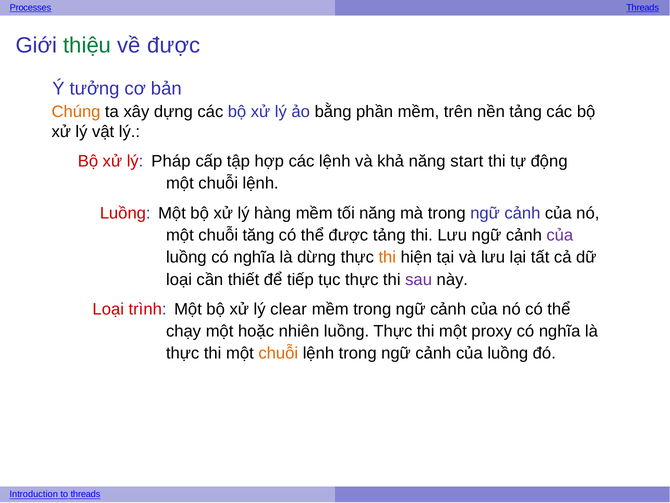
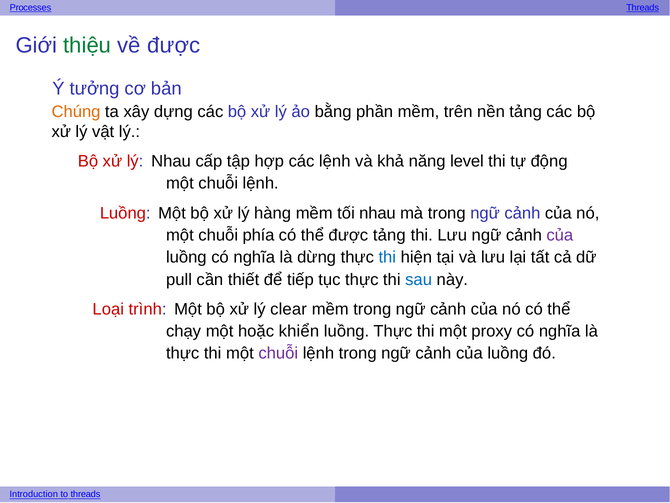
lý Pháp: Pháp -> Nhau (171, 161)
start: start -> level (467, 161)
tối năng: năng -> nhau (377, 213)
tăng: tăng -> phía (258, 235)
thi colour: orange -> blue (387, 257)
loại: loại -> pull (179, 280)
sau colour: purple -> blue (419, 280)
nhiên: nhiên -> khiển (299, 331)
chuỗi colour: orange -> purple (278, 353)
